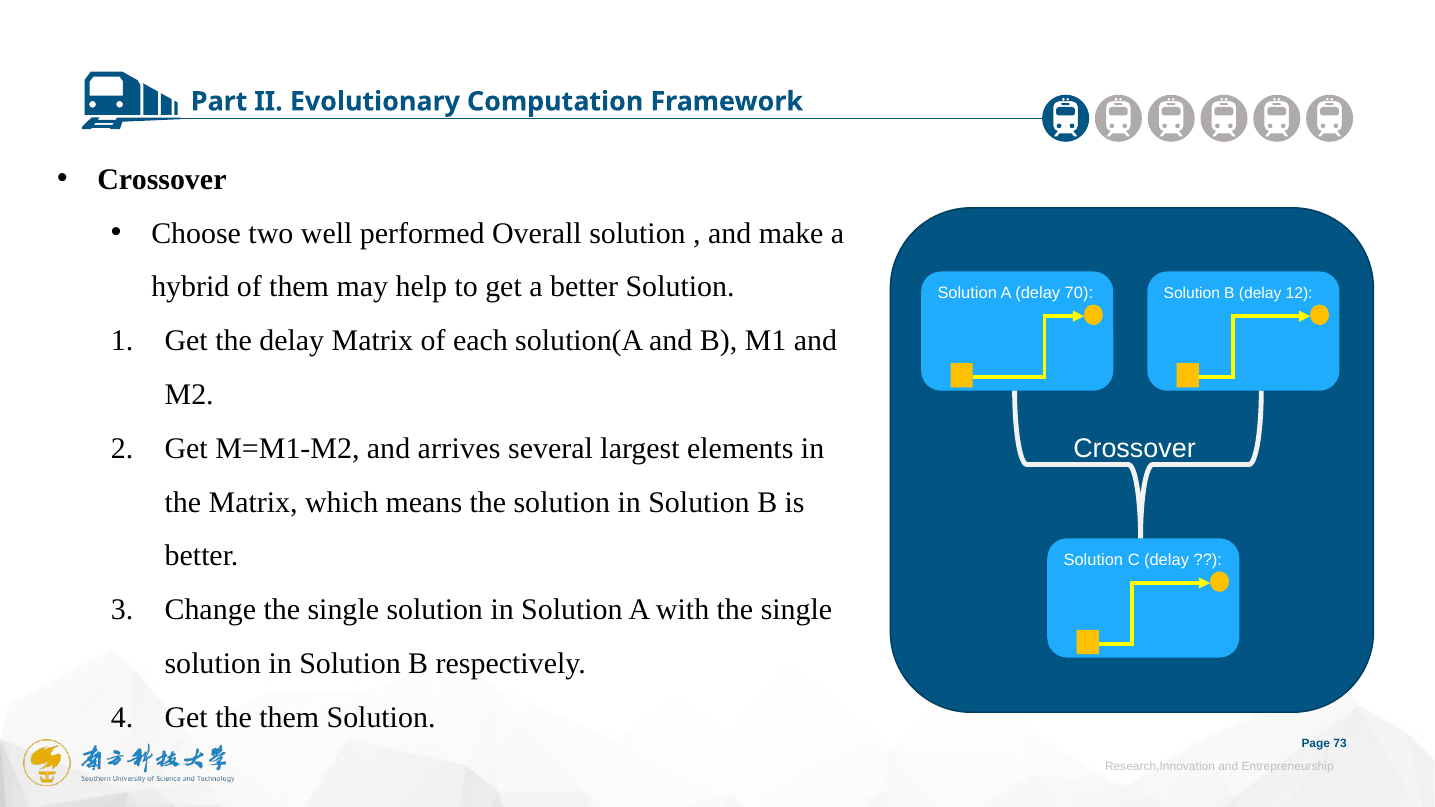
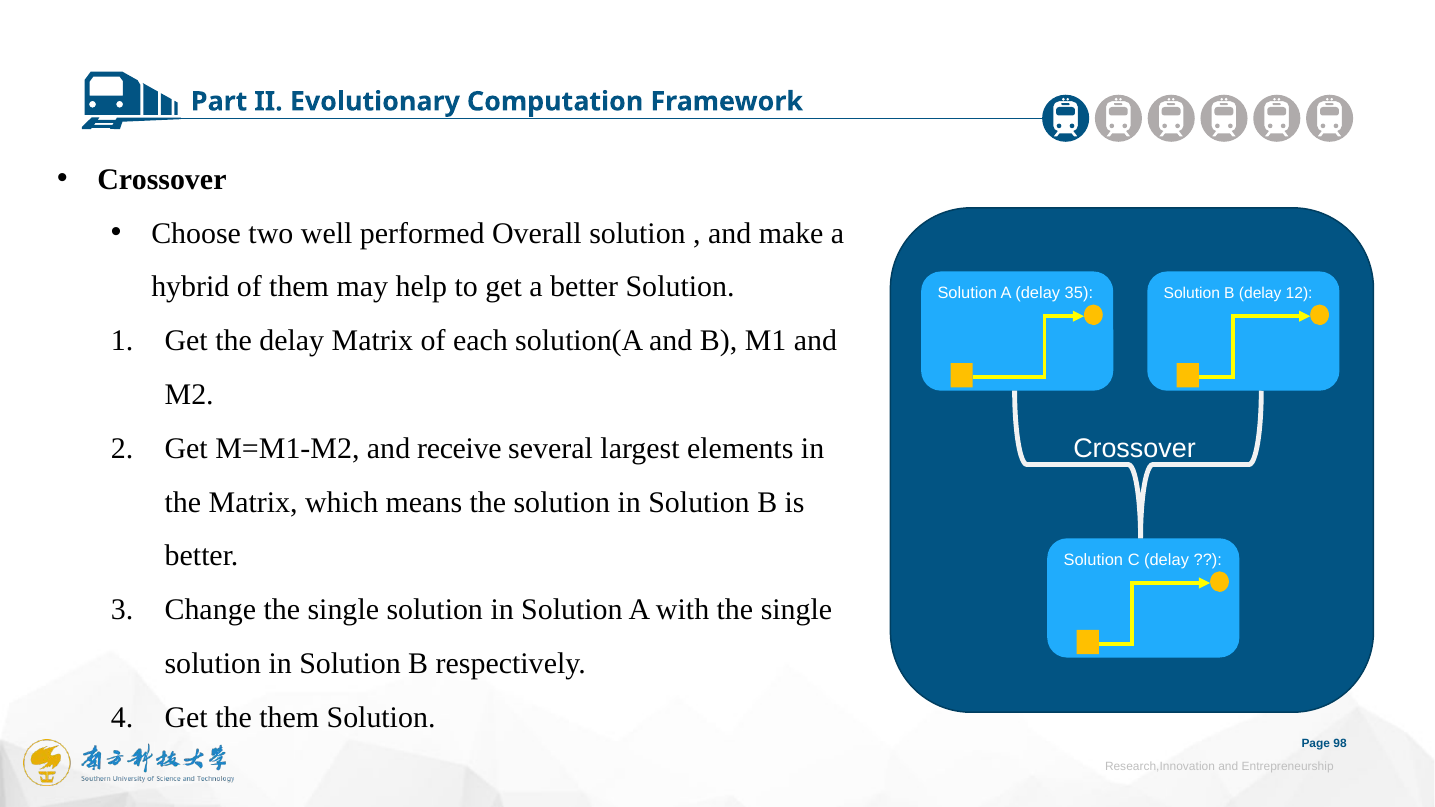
70: 70 -> 35 (1079, 294)
arrives: arrives -> receive (459, 449)
73: 73 -> 98 (1340, 744)
